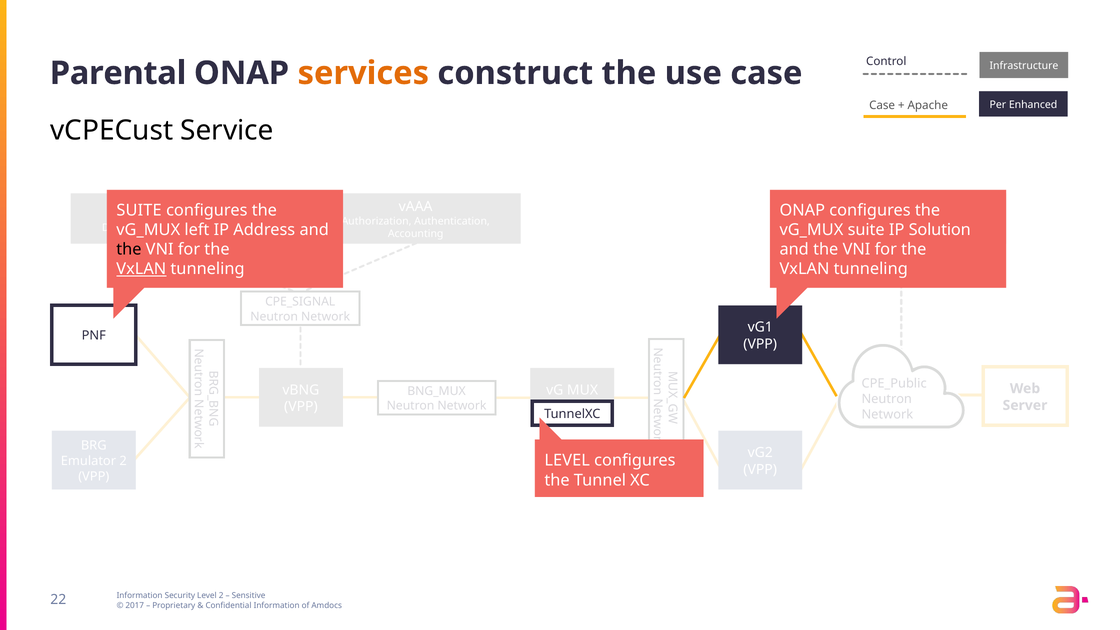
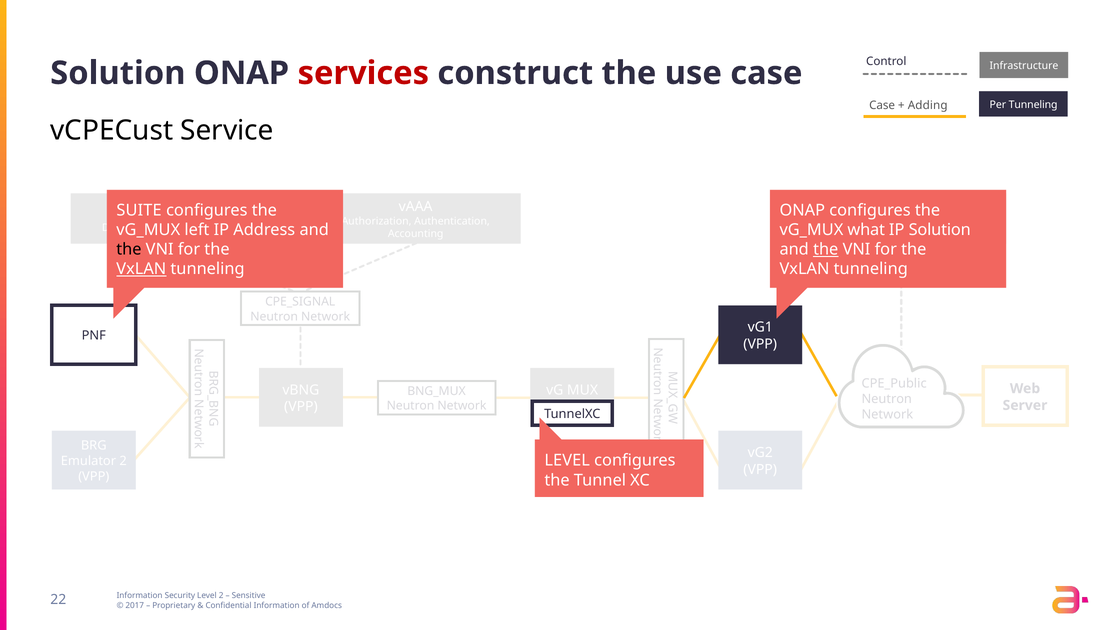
Parental: Parental -> Solution (118, 73)
services colour: orange -> red (363, 73)
Per Enhanced: Enhanced -> Tunneling (1033, 105)
Apache: Apache -> Adding (928, 105)
vG_MUX suite: suite -> what (866, 230)
the underline: none -> present (826, 249)
